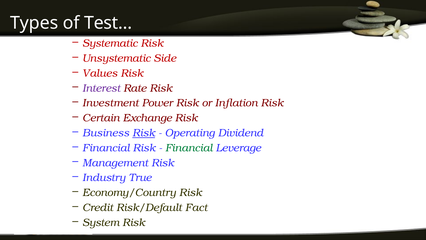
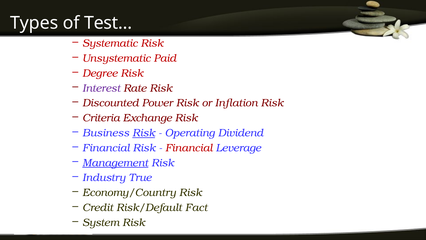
Side: Side -> Paid (165, 58)
Values: Values -> Degree (100, 73)
Investment: Investment -> Discounted (111, 103)
Certain: Certain -> Criteria (101, 118)
Financial colour: green -> red (189, 148)
Management underline: none -> present (115, 163)
